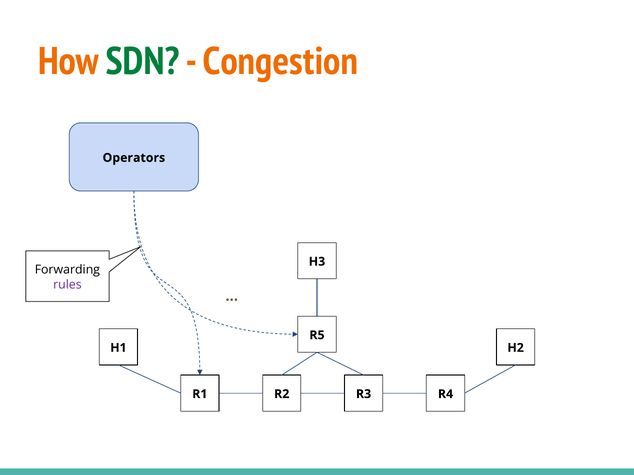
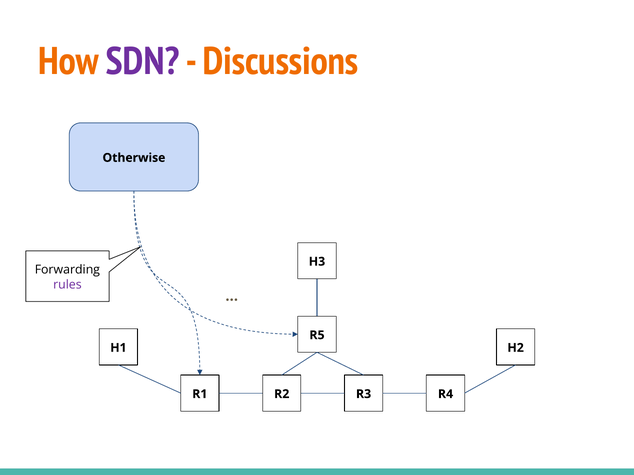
SDN colour: green -> purple (143, 61)
Congestion: Congestion -> Discussions (281, 61)
Operators: Operators -> Otherwise (134, 158)
